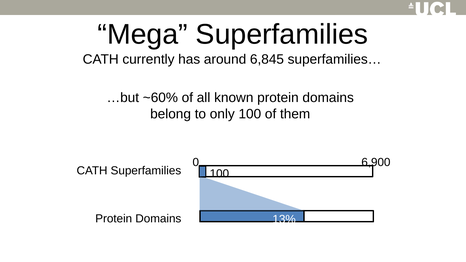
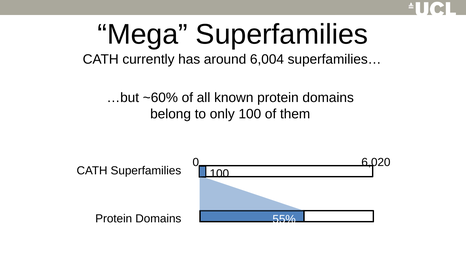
6,845: 6,845 -> 6,004 (267, 59)
6,900: 6,900 -> 6,020 (376, 162)
13%: 13% -> 55% (284, 219)
